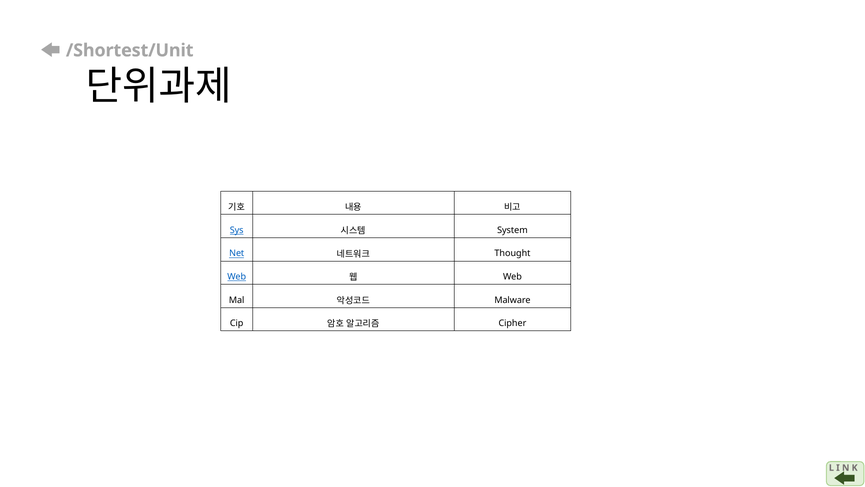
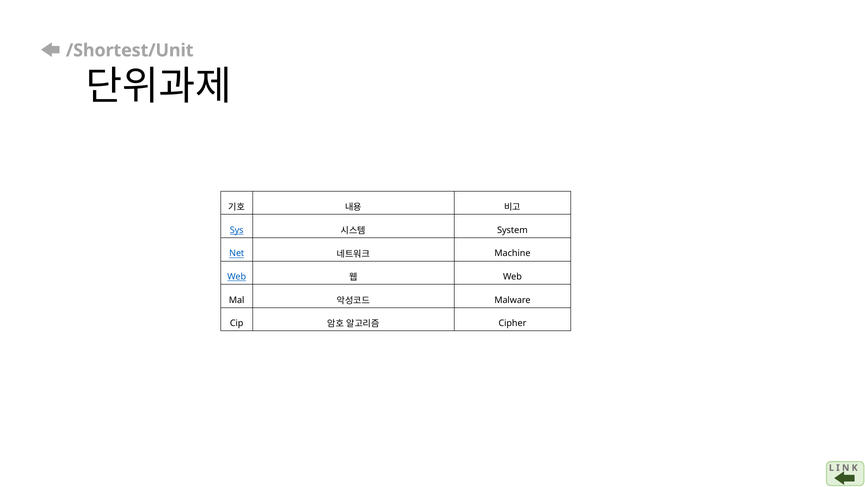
Thought: Thought -> Machine (512, 253)
